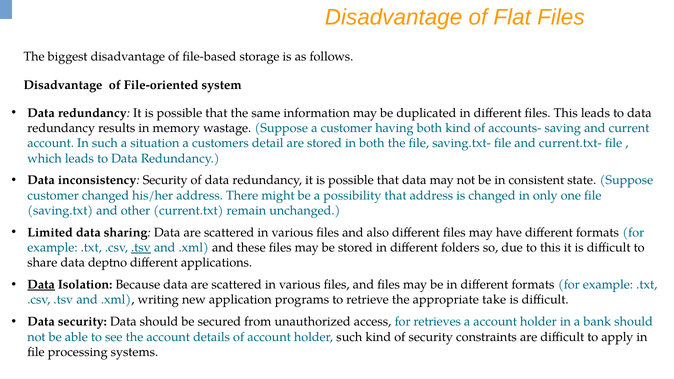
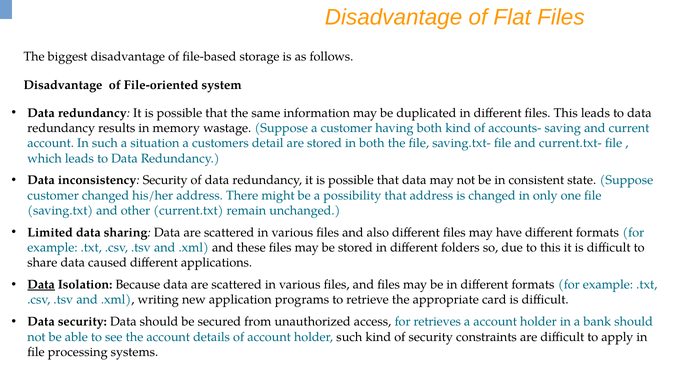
.tsv underline: present -> none (141, 248)
deptno: deptno -> caused (107, 263)
take: take -> card (494, 300)
